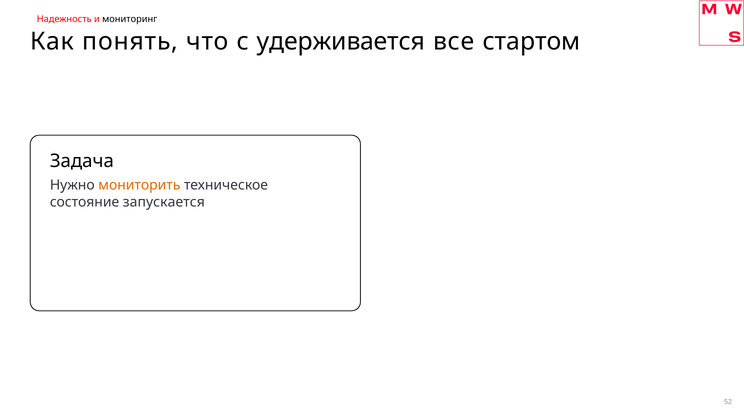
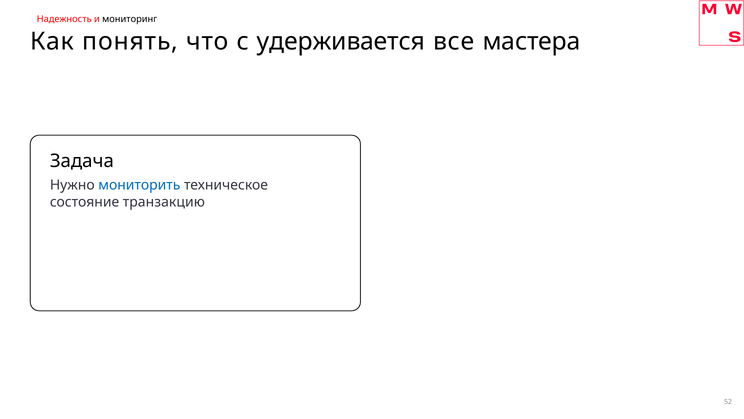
стартом: стартом -> мастера (532, 41)
мониторить colour: orange -> blue (139, 185)
запускается: запускается -> транзакцию (164, 202)
